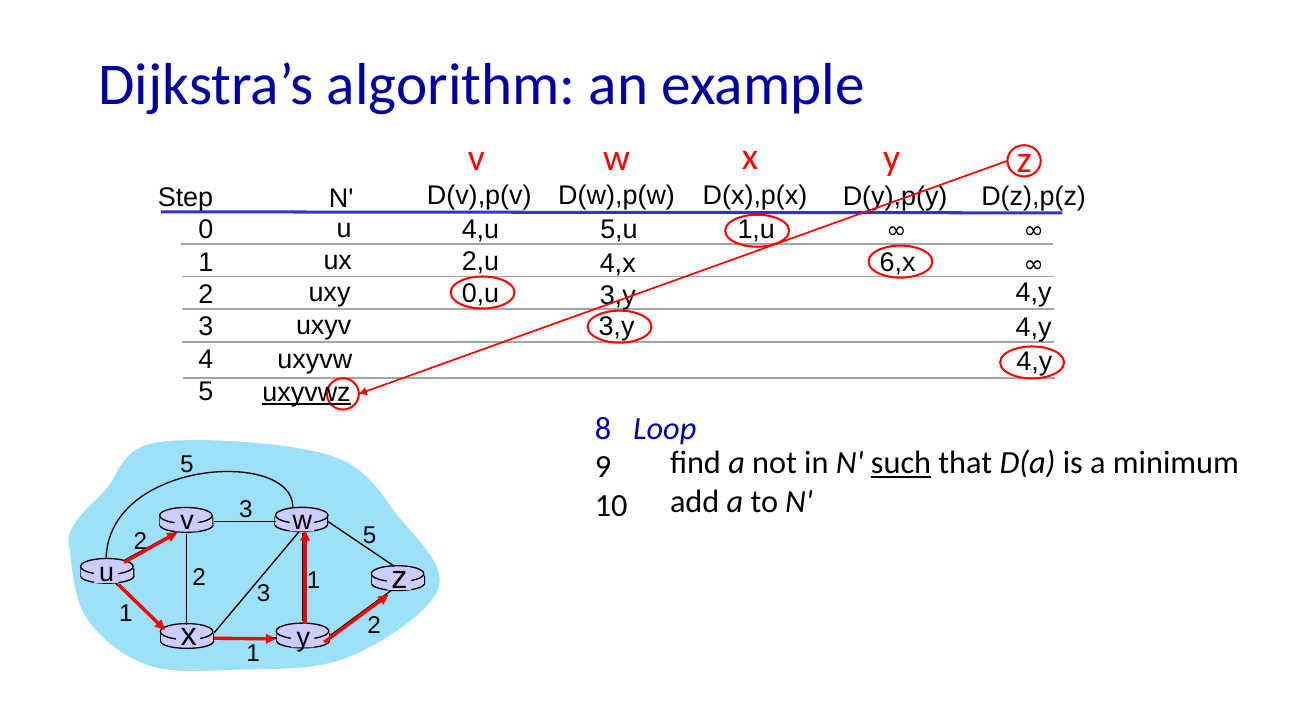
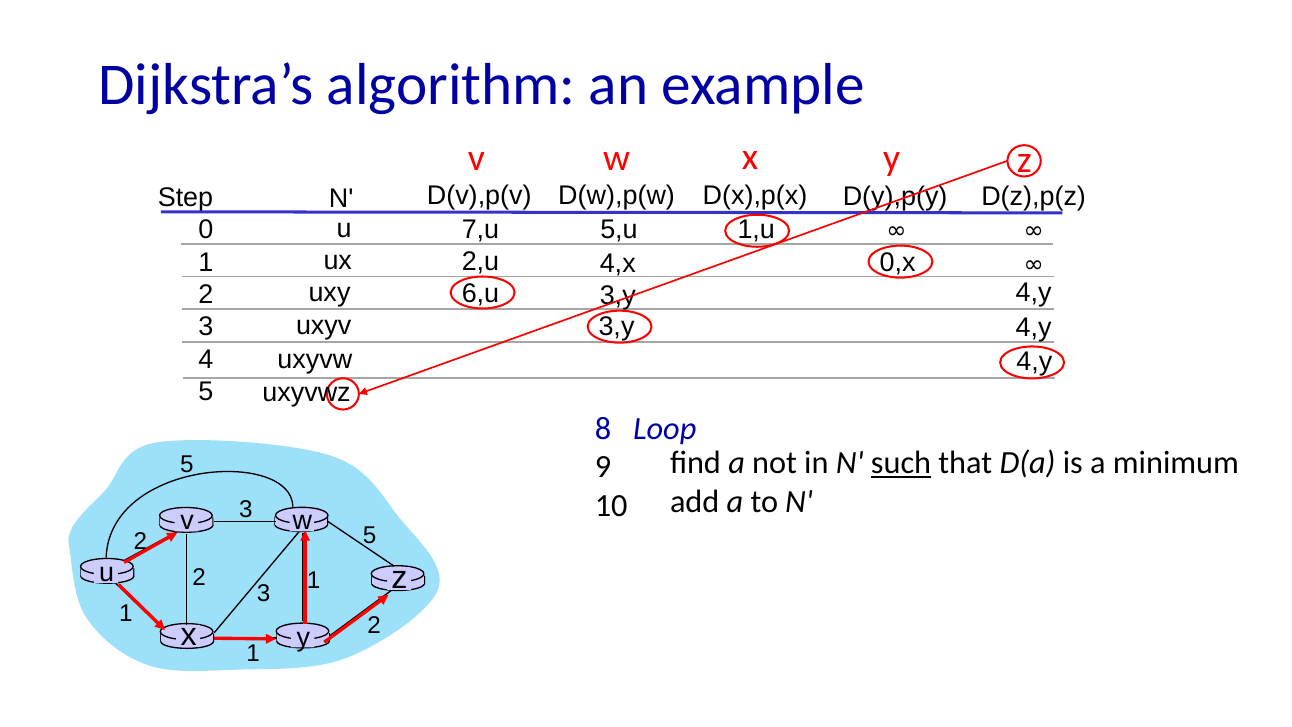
4,u: 4,u -> 7,u (480, 230)
6,x: 6,x -> 0,x (898, 262)
0,u: 0,u -> 6,u (480, 294)
uxyvwz underline: present -> none (307, 392)
